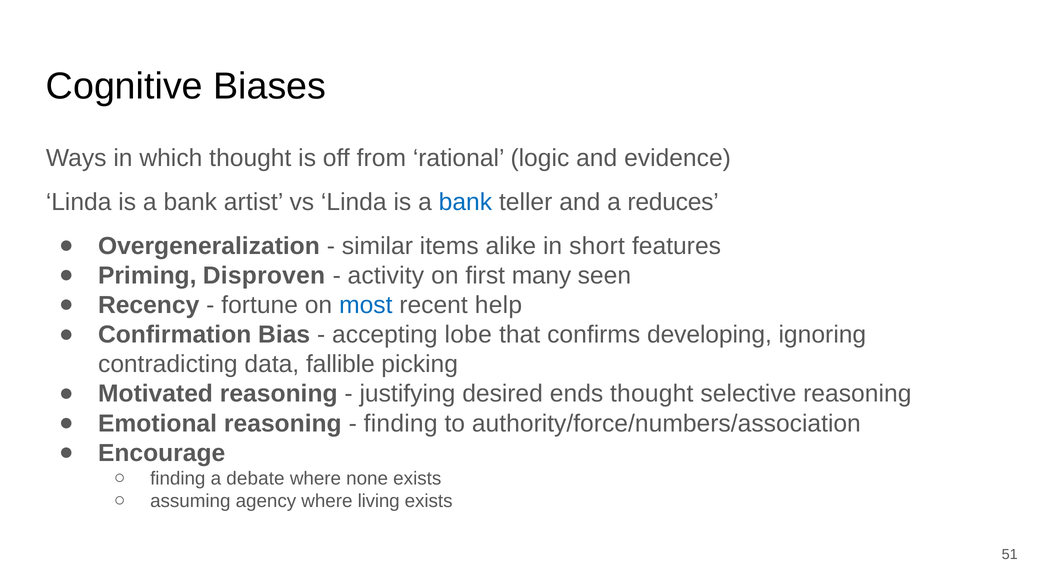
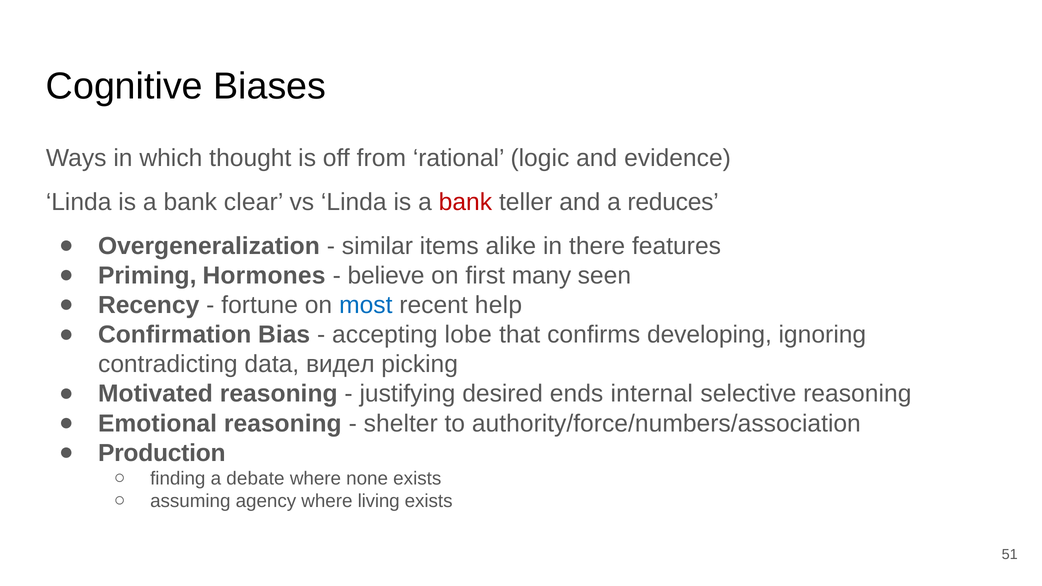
artist: artist -> clear (254, 202)
bank colour: blue -> red (465, 202)
short: short -> there (597, 246)
Disproven: Disproven -> Hormones (264, 276)
activity: activity -> believe (386, 276)
fallible: fallible -> видел (340, 364)
ends thought: thought -> internal (652, 394)
finding: finding -> shelter (401, 423)
Encourage: Encourage -> Production (162, 453)
